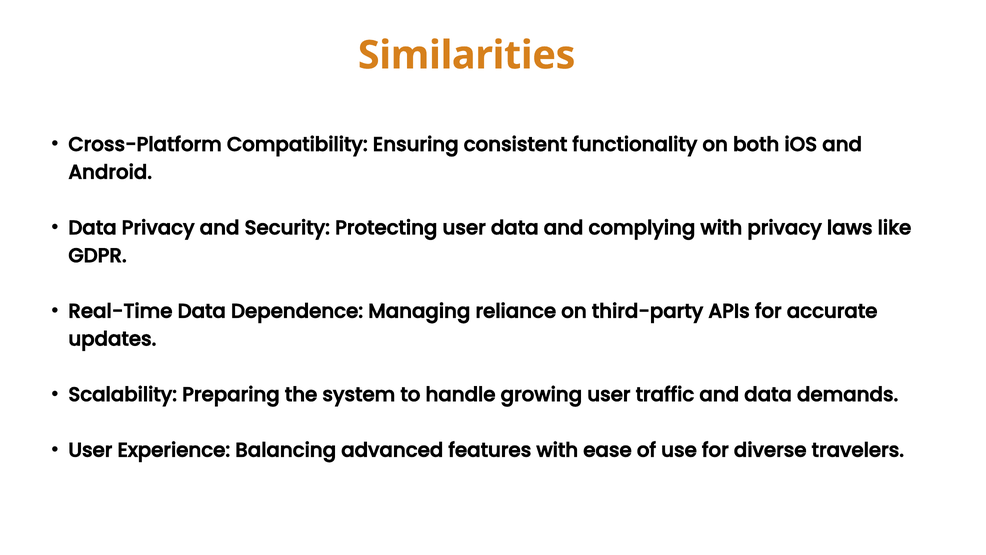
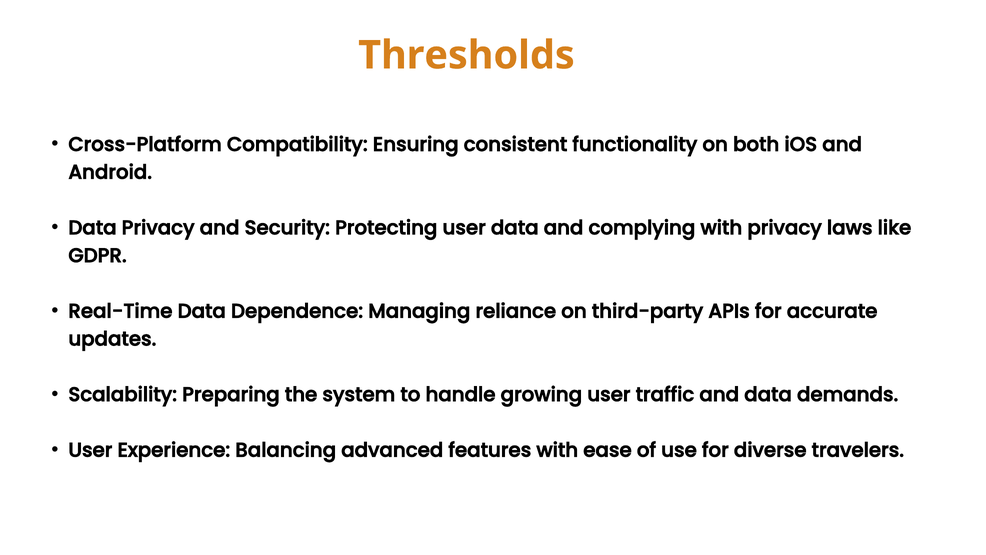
Similarities: Similarities -> Thresholds (466, 55)
